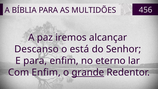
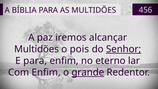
Descanso: Descanso -> Multidões (37, 49)
está: está -> pois (79, 49)
Senhor underline: none -> present (124, 49)
